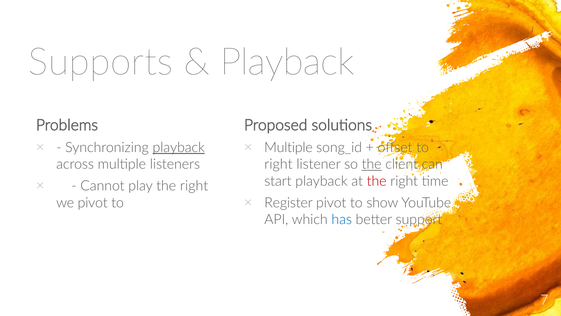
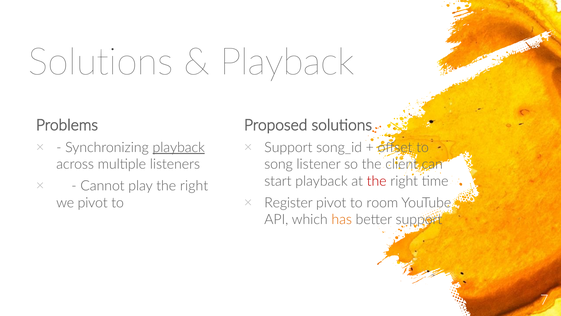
Supports: Supports -> Solutions (101, 62)
Multiple: Multiple -> Support (288, 147)
right: right -> song (279, 164)
the underline: present -> none (372, 164)
show: show -> room (382, 202)
has colour: blue -> orange (342, 219)
